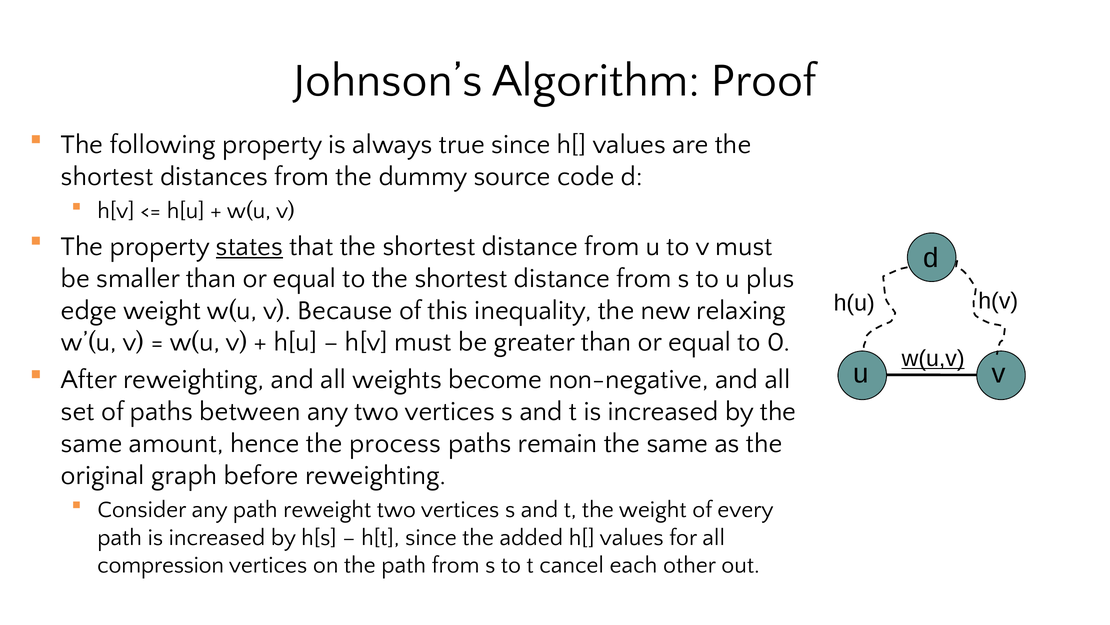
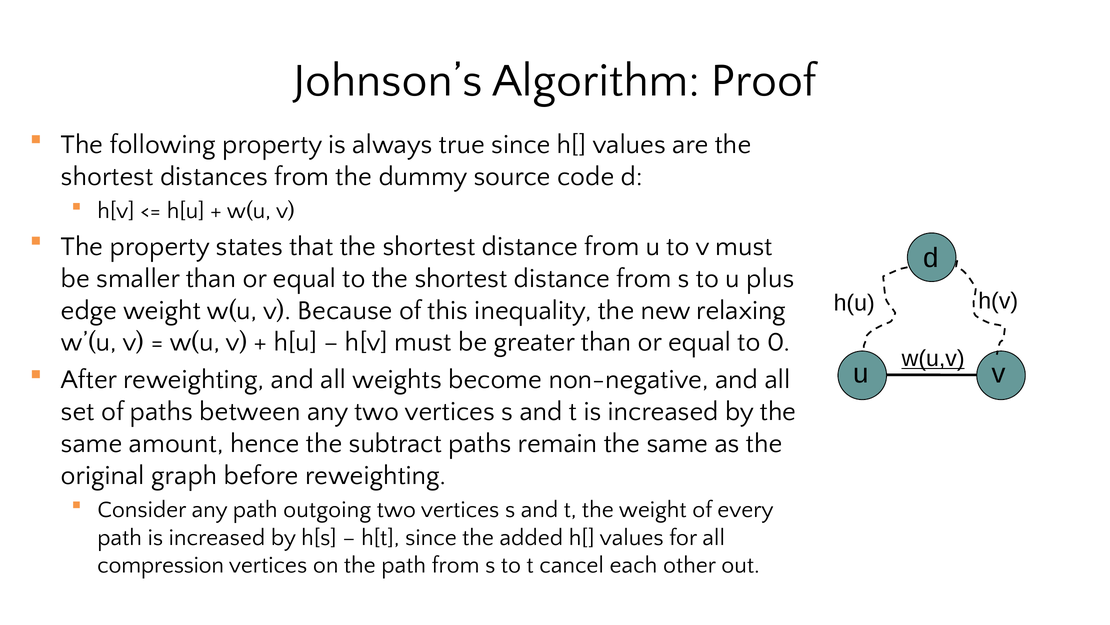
states underline: present -> none (249, 246)
process: process -> subtract (395, 443)
reweight: reweight -> outgoing (327, 509)
